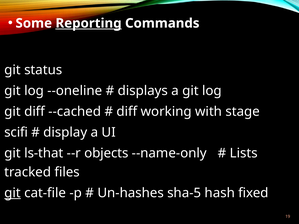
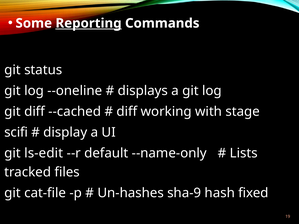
ls-that: ls-that -> ls-edit (44, 153)
objects: objects -> default (106, 153)
git underline: present -> none (13, 193)
sha-5: sha-5 -> sha-9 (184, 193)
